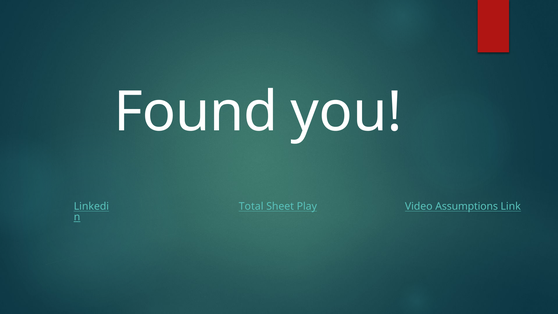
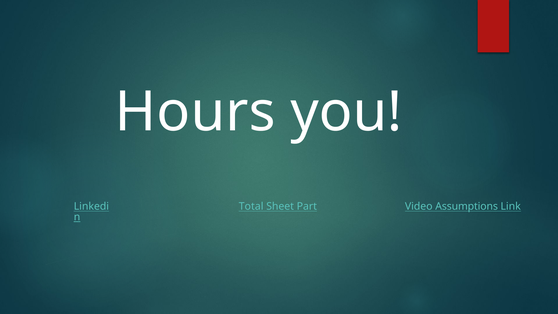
Found: Found -> Hours (195, 112)
Play: Play -> Part (307, 206)
